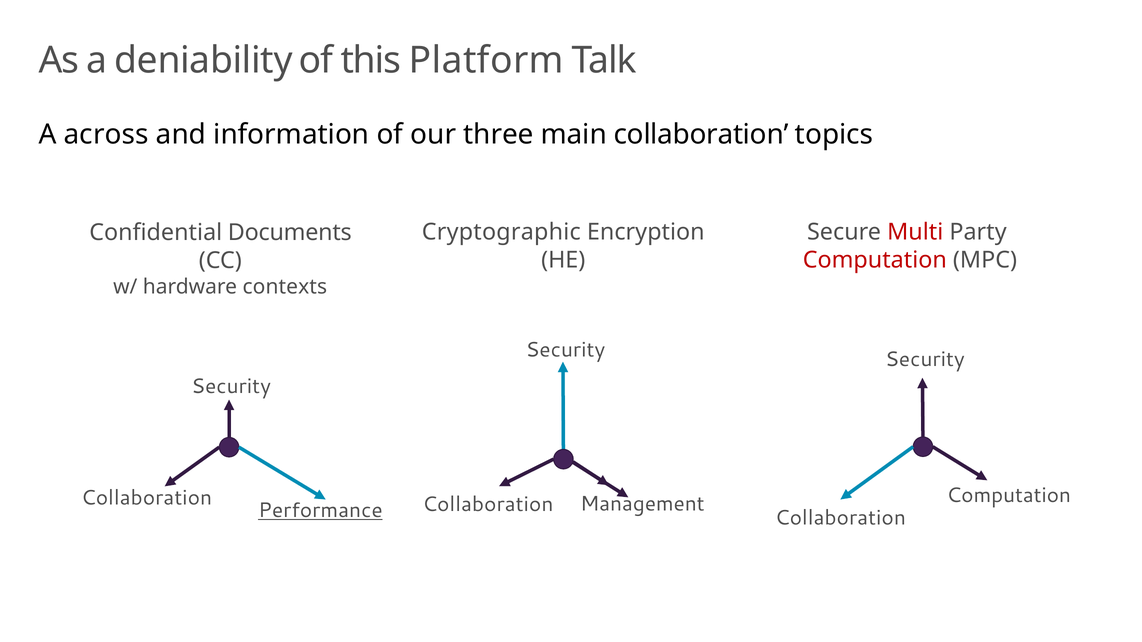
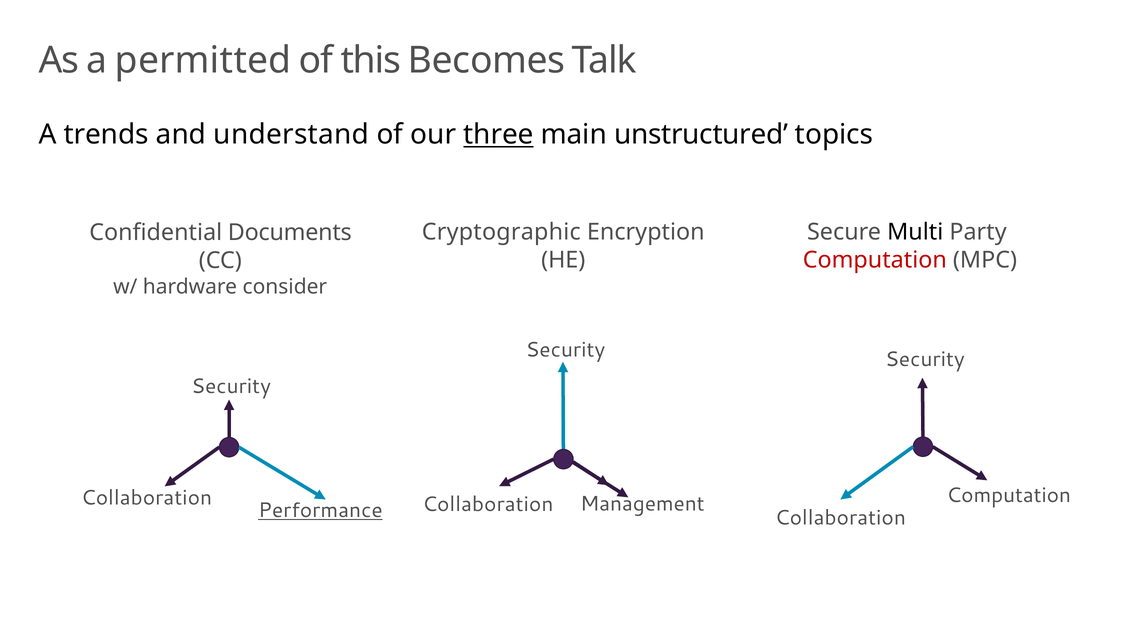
deniability: deniability -> permitted (203, 61)
Platform: Platform -> Becomes (487, 61)
across: across -> trends (106, 135)
information: information -> understand (291, 135)
three underline: none -> present (498, 135)
main collaboration: collaboration -> unstructured (701, 135)
Multi colour: red -> black (915, 232)
contexts: contexts -> consider (285, 287)
